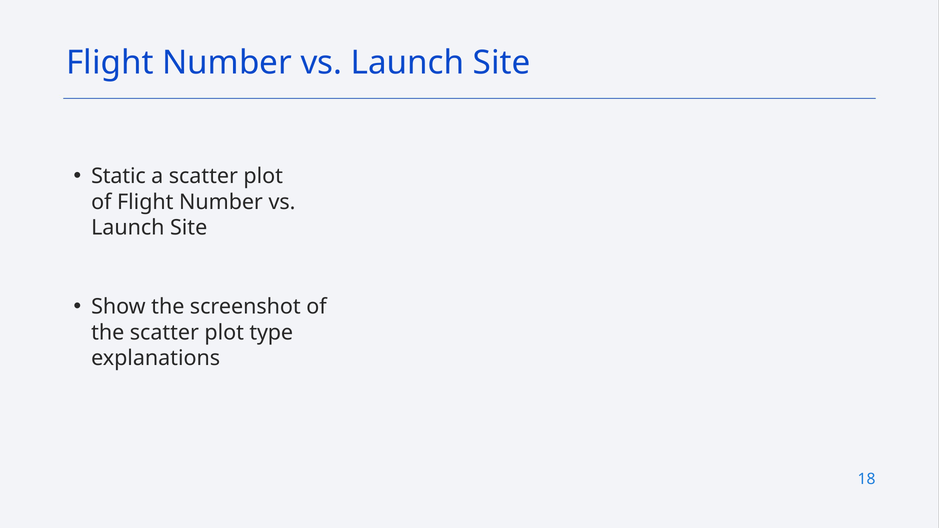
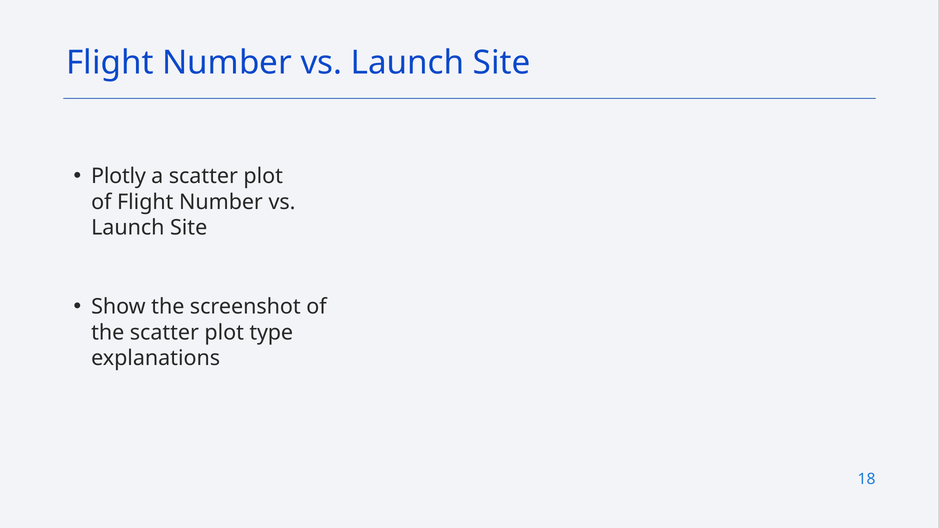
Static: Static -> Plotly (119, 176)
